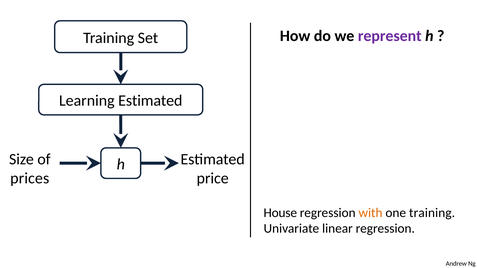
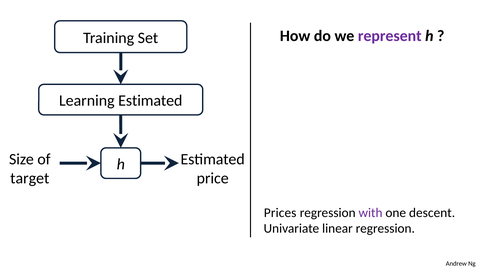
prices: prices -> target (30, 179)
House: House -> Prices (280, 213)
with colour: orange -> purple (371, 213)
one training: training -> descent (432, 213)
